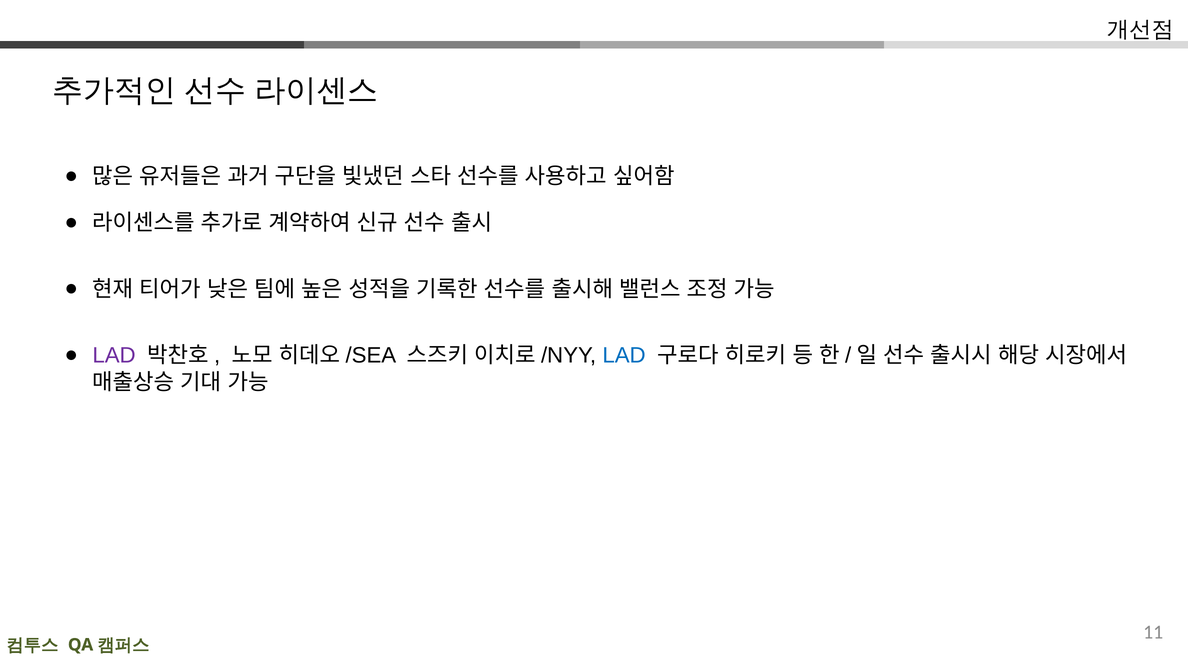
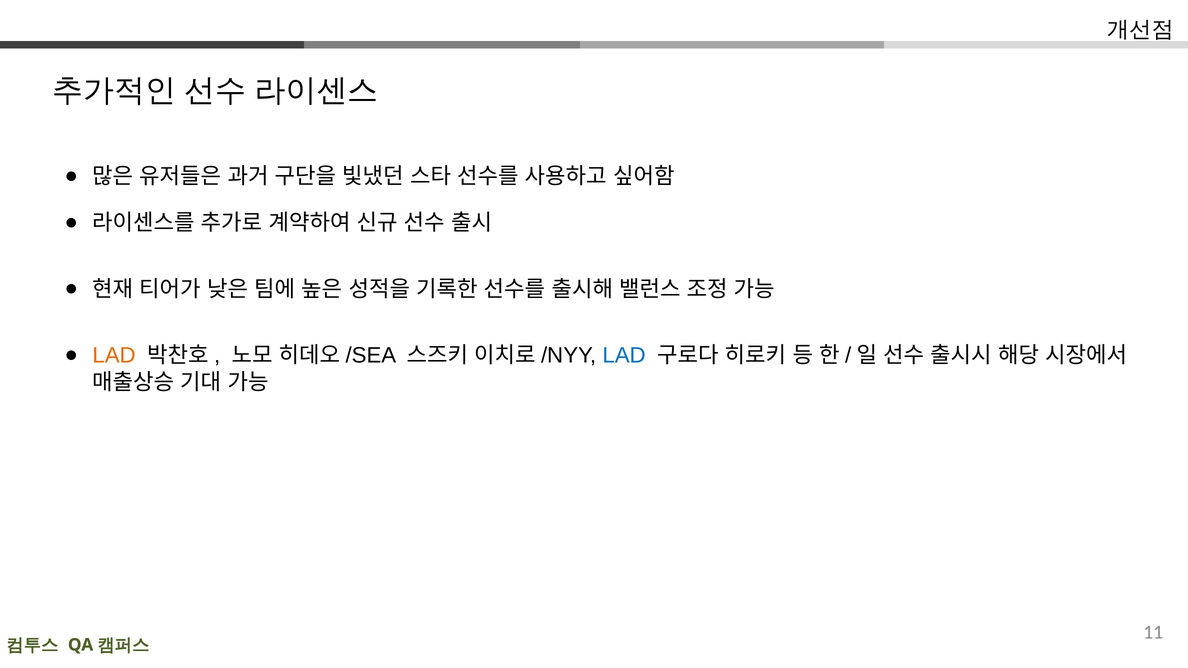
LAD colour: purple -> orange (114, 356)
